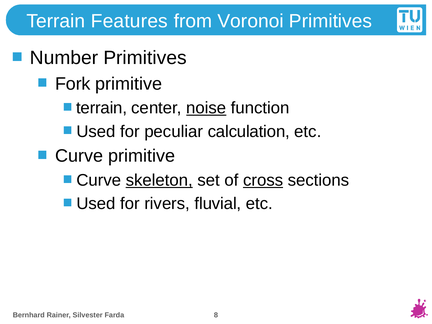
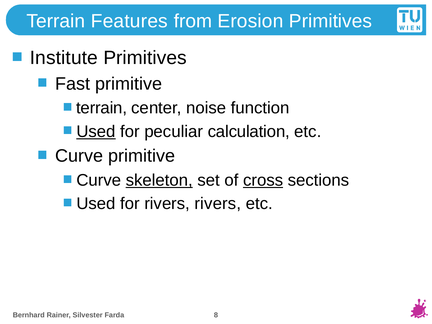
Voronoi: Voronoi -> Erosion (250, 21)
Number: Number -> Institute (64, 58)
Fork: Fork -> Fast (73, 84)
noise underline: present -> none (206, 108)
Used underline: none -> present (96, 131)
rivers fluvial: fluvial -> rivers (218, 204)
